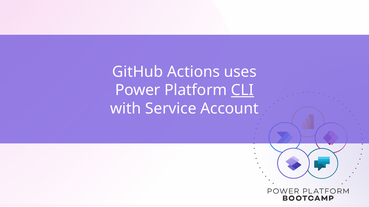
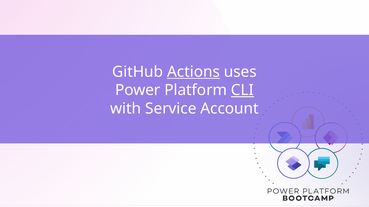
Actions underline: none -> present (194, 72)
